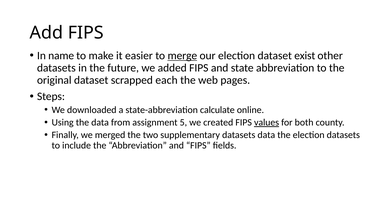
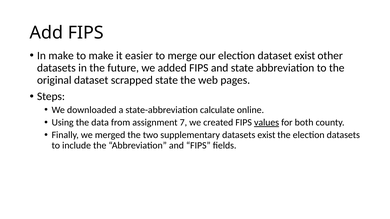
In name: name -> make (61, 56)
merge underline: present -> none (182, 56)
scrapped each: each -> state (167, 80)
5: 5 -> 7 (183, 123)
datasets data: data -> exist (266, 135)
